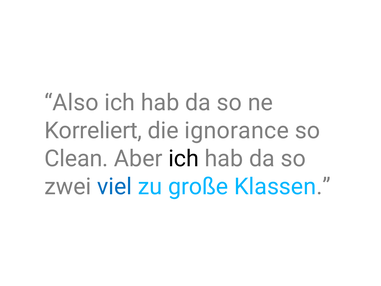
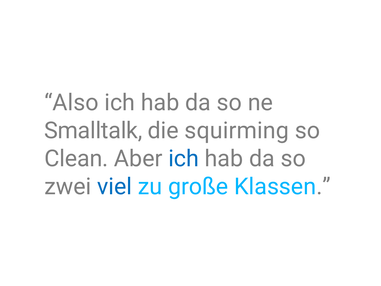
Korreliert: Korreliert -> Smalltalk (93, 131)
ignorance: ignorance -> squirming (237, 131)
ich colour: black -> blue (184, 158)
